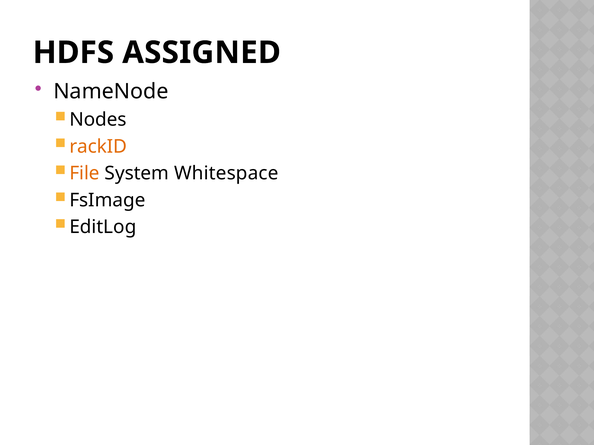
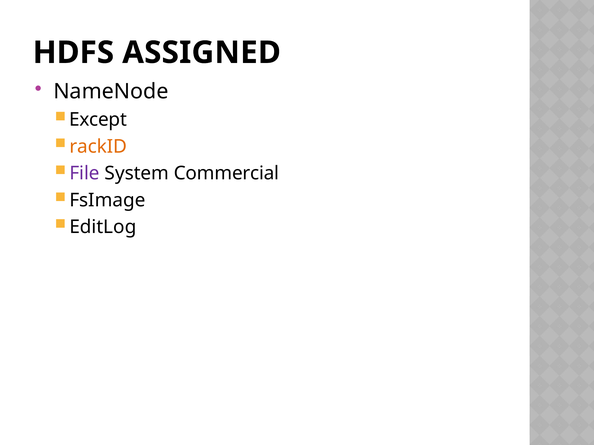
Nodes: Nodes -> Except (98, 120)
File colour: orange -> purple (85, 173)
Whitespace: Whitespace -> Commercial (226, 173)
